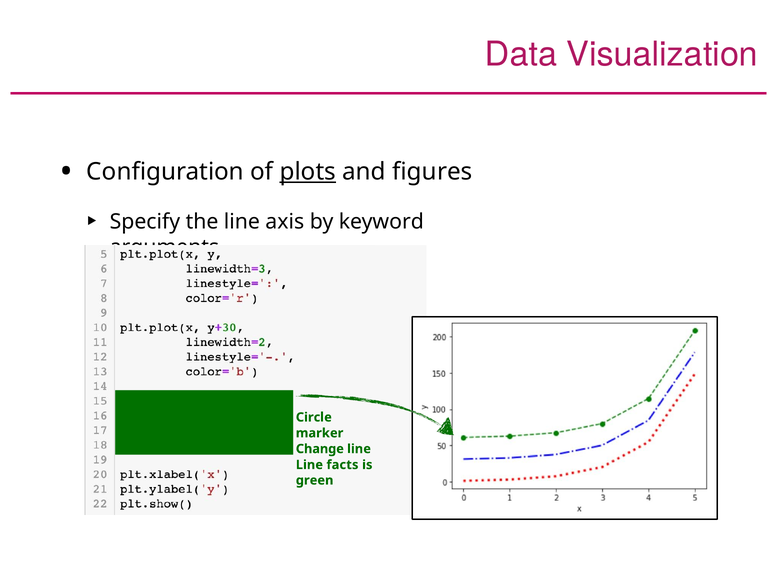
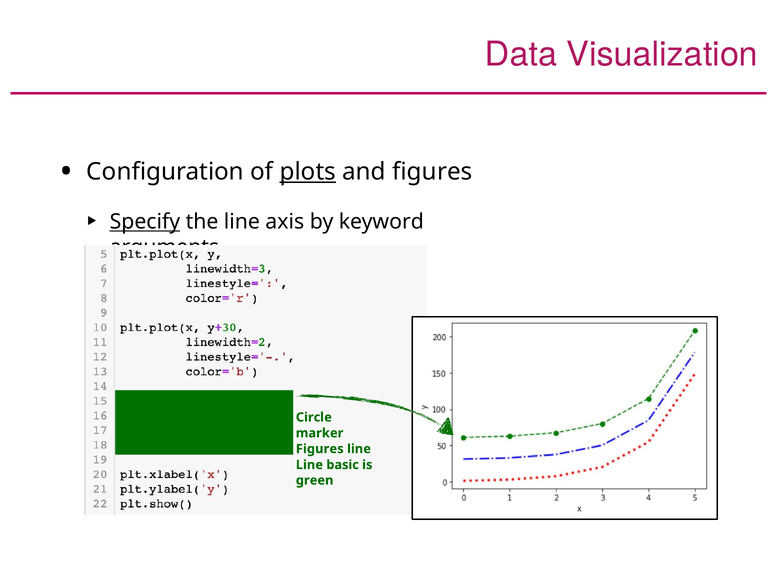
Specify underline: none -> present (145, 222)
Change: Change -> Figures (320, 449)
facts: facts -> basic (343, 465)
